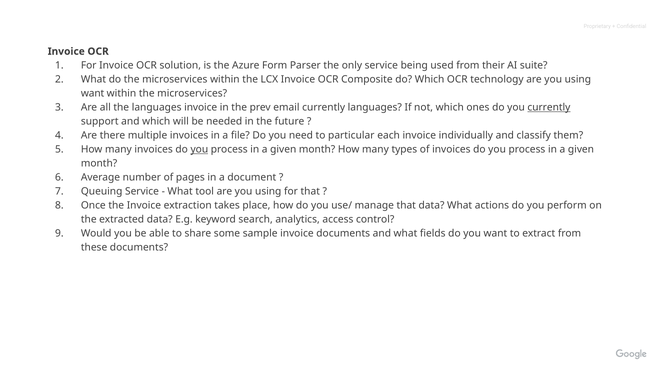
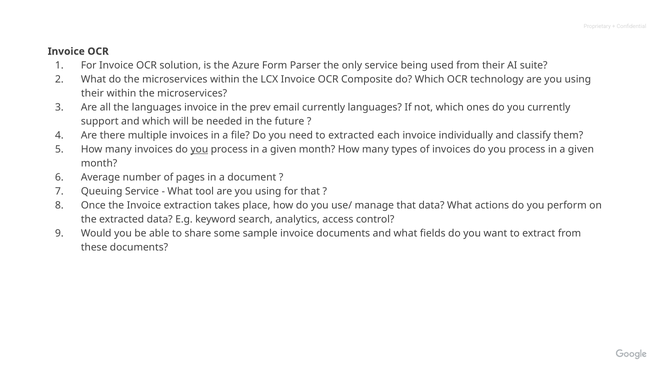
want: want -> their (92, 93)
currently underline: present -> none (549, 107)
to particular: particular -> extracted (351, 135)
